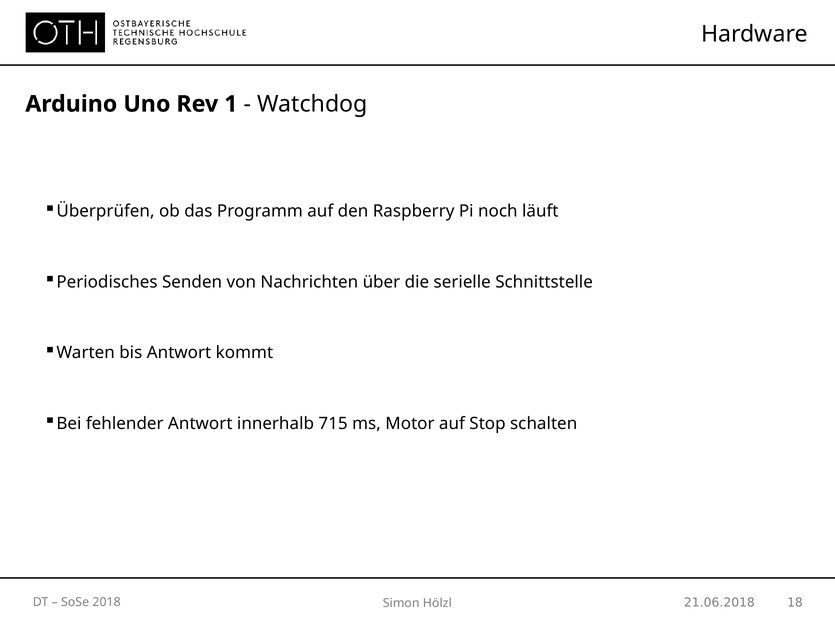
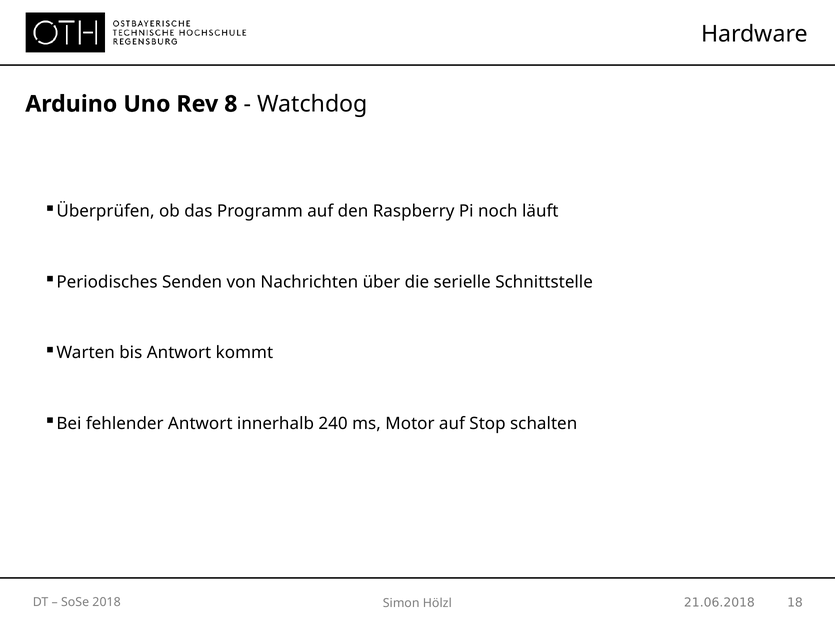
1: 1 -> 8 (231, 104)
715: 715 -> 240 (333, 424)
